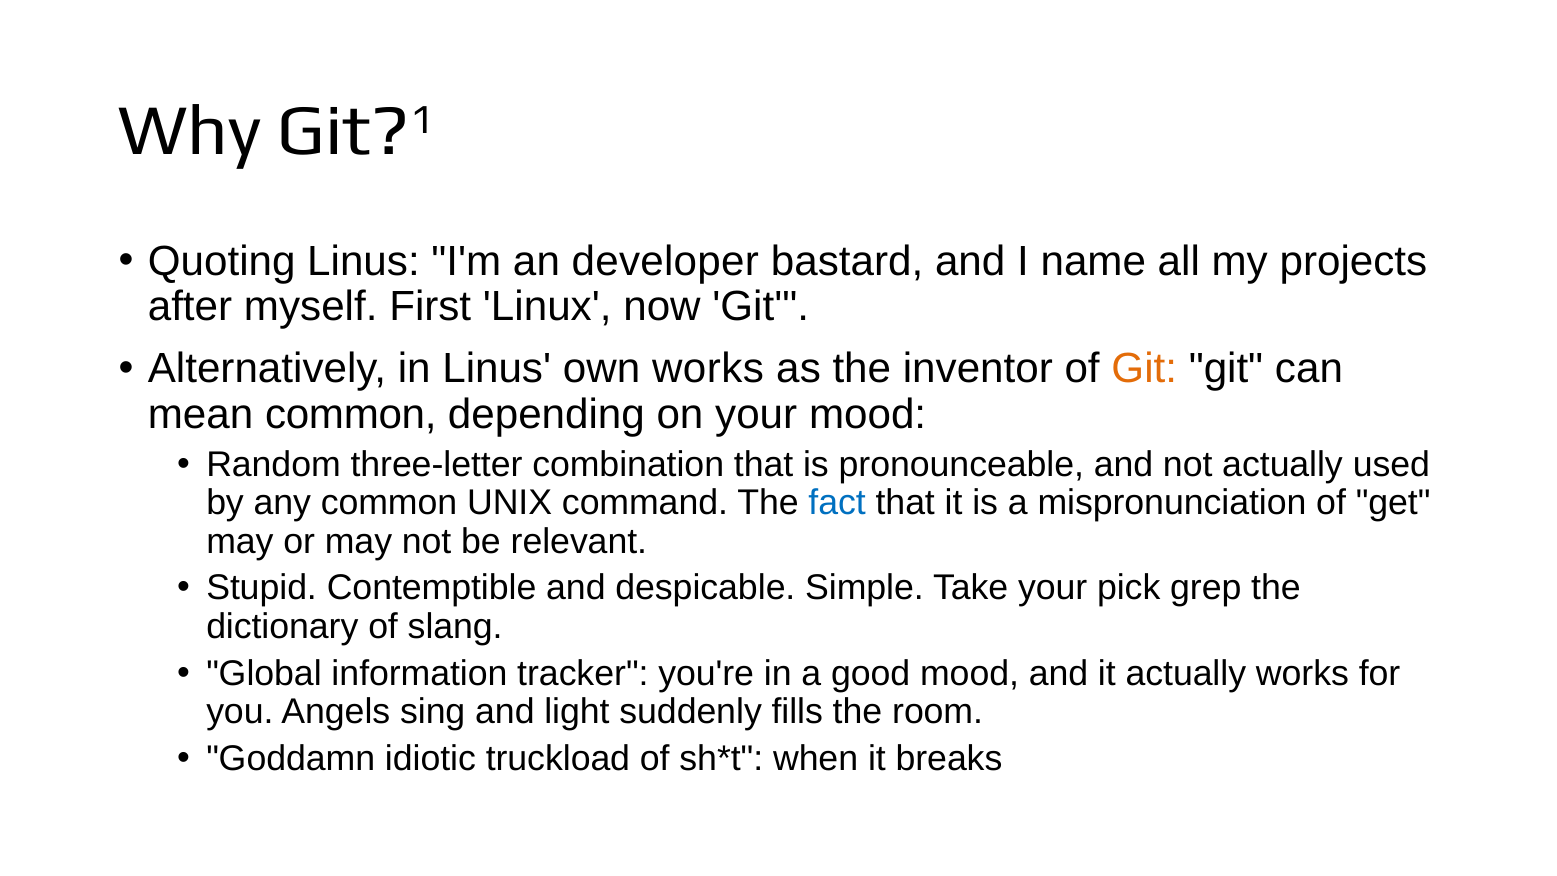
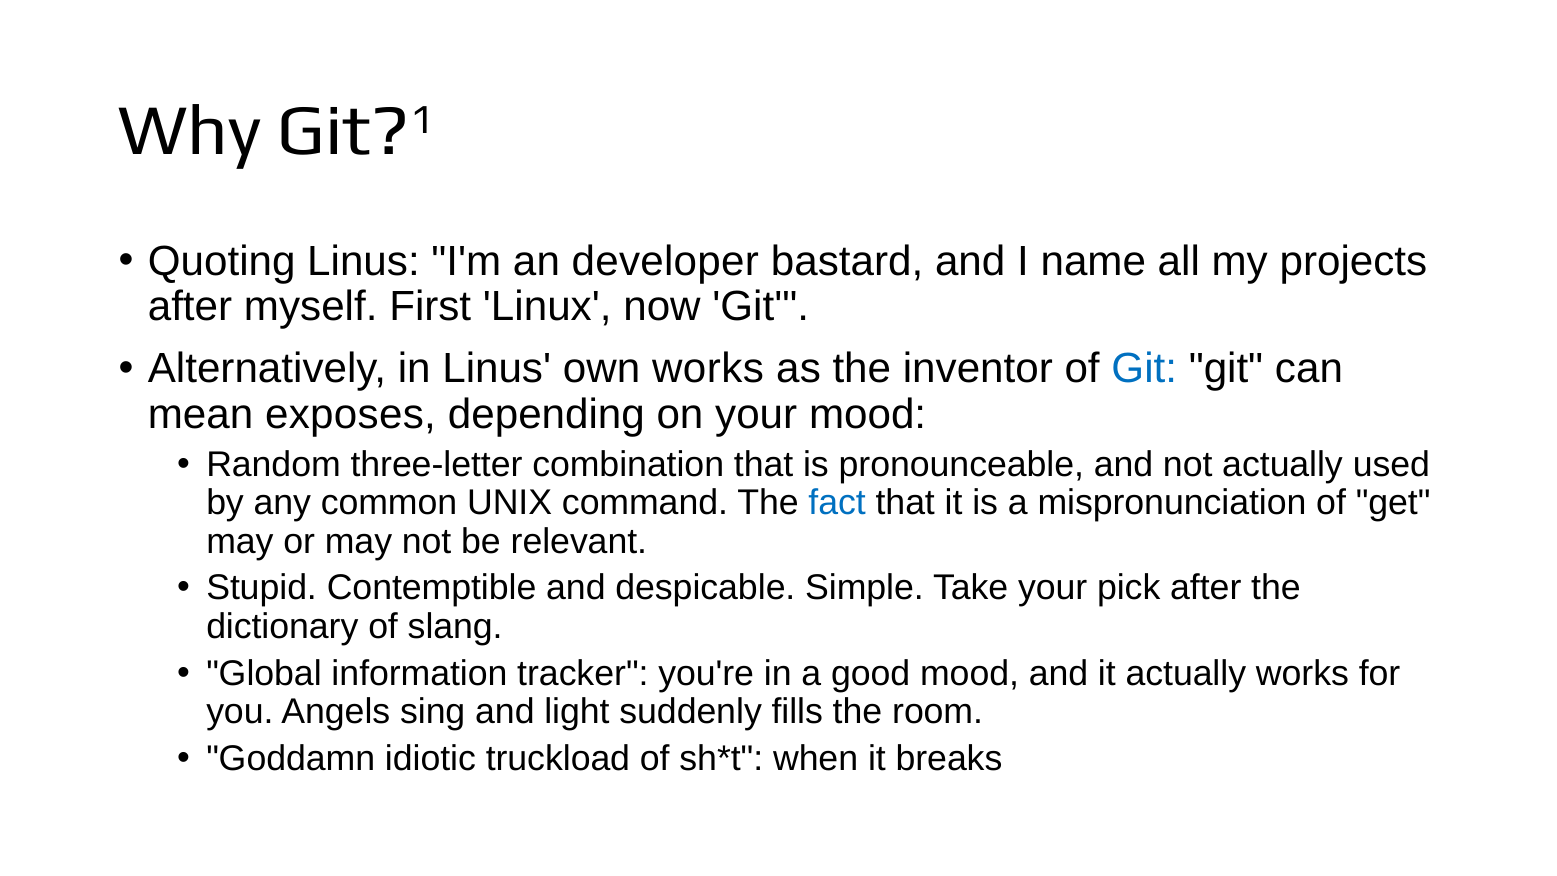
Git colour: orange -> blue (1144, 369)
mean common: common -> exposes (350, 414)
pick grep: grep -> after (1206, 588)
